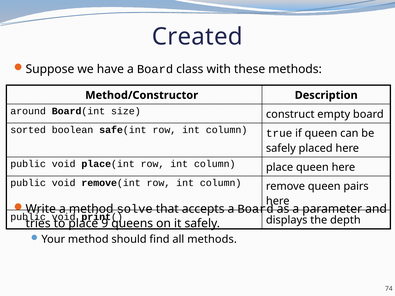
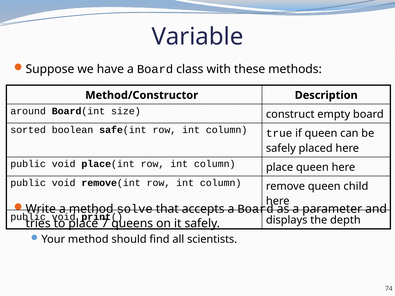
Created: Created -> Variable (198, 37)
pairs: pairs -> child (356, 186)
9: 9 -> 7 (105, 224)
all methods: methods -> scientists (212, 240)
